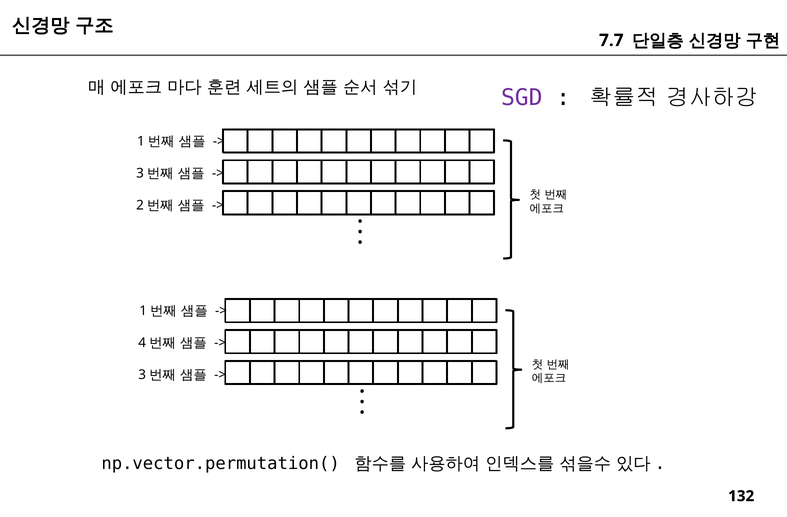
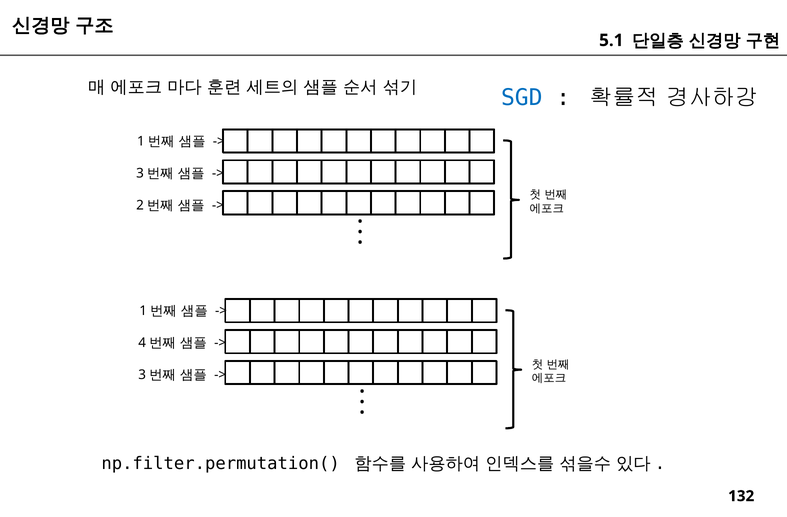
7.7: 7.7 -> 5.1 (611, 40)
SGD colour: purple -> blue (522, 98)
np.vector.permutation(: np.vector.permutation( -> np.filter.permutation( (221, 464)
